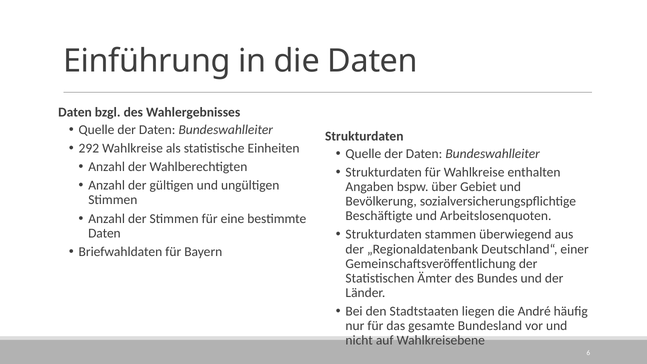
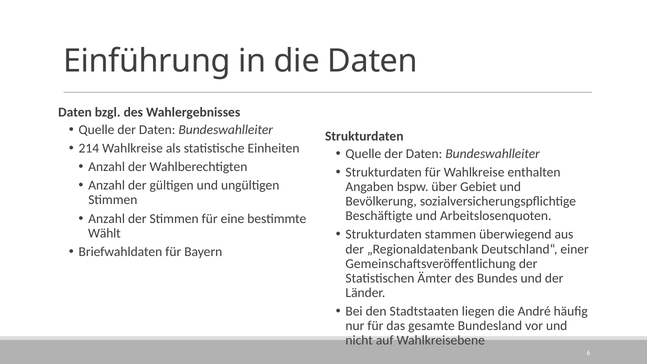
292: 292 -> 214 (89, 148)
Daten: Daten -> Wählt (104, 233)
